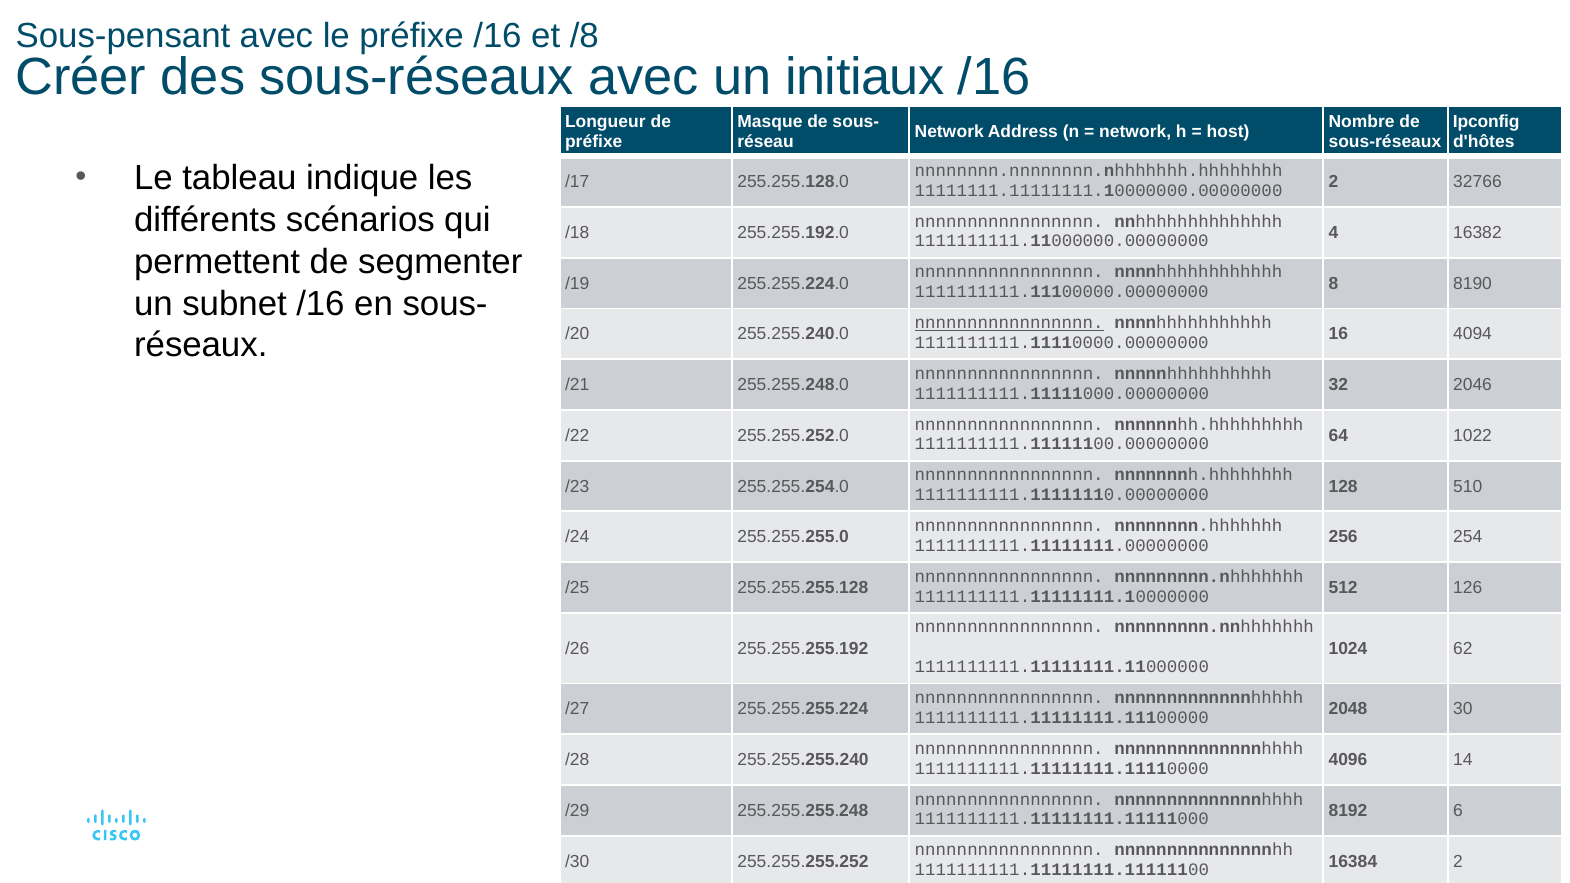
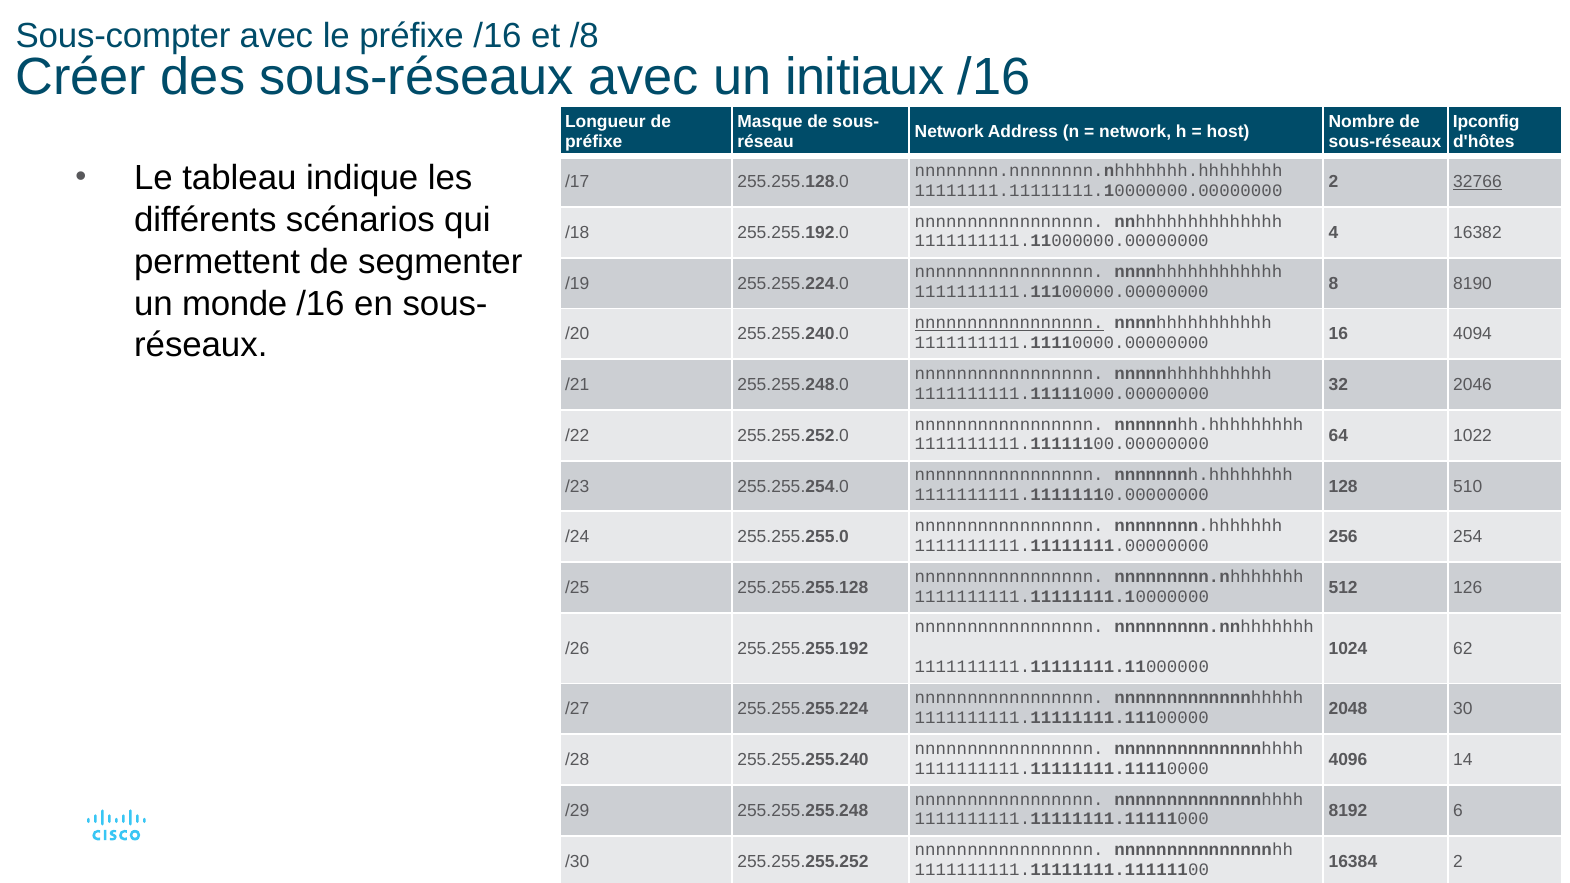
Sous-pensant: Sous-pensant -> Sous-compter (123, 36)
32766 underline: none -> present (1477, 182)
subnet: subnet -> monde (235, 304)
